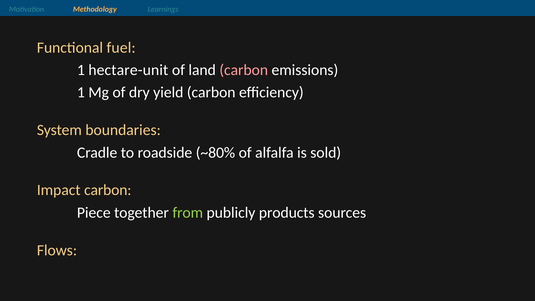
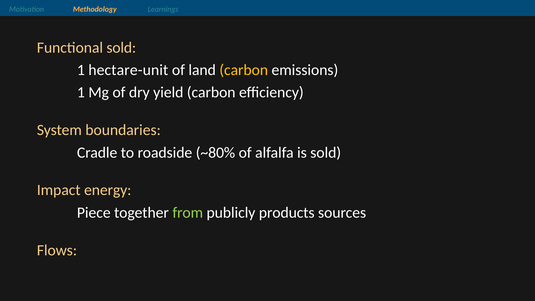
Functional fuel: fuel -> sold (121, 48)
carbon colour: pink -> yellow (244, 70)
Impact carbon: carbon -> energy (108, 190)
